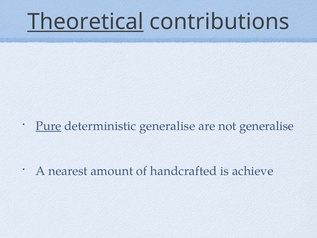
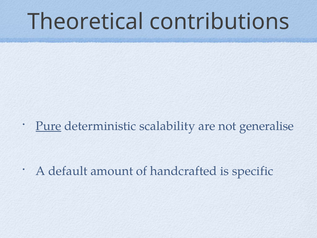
Theoretical underline: present -> none (85, 22)
deterministic generalise: generalise -> scalability (167, 126)
nearest: nearest -> default (68, 171)
achieve: achieve -> specific (253, 171)
